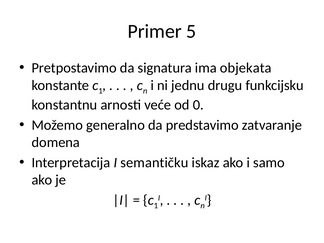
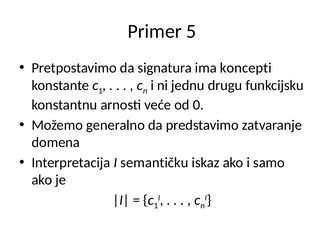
objekata: objekata -> koncepti (246, 68)
